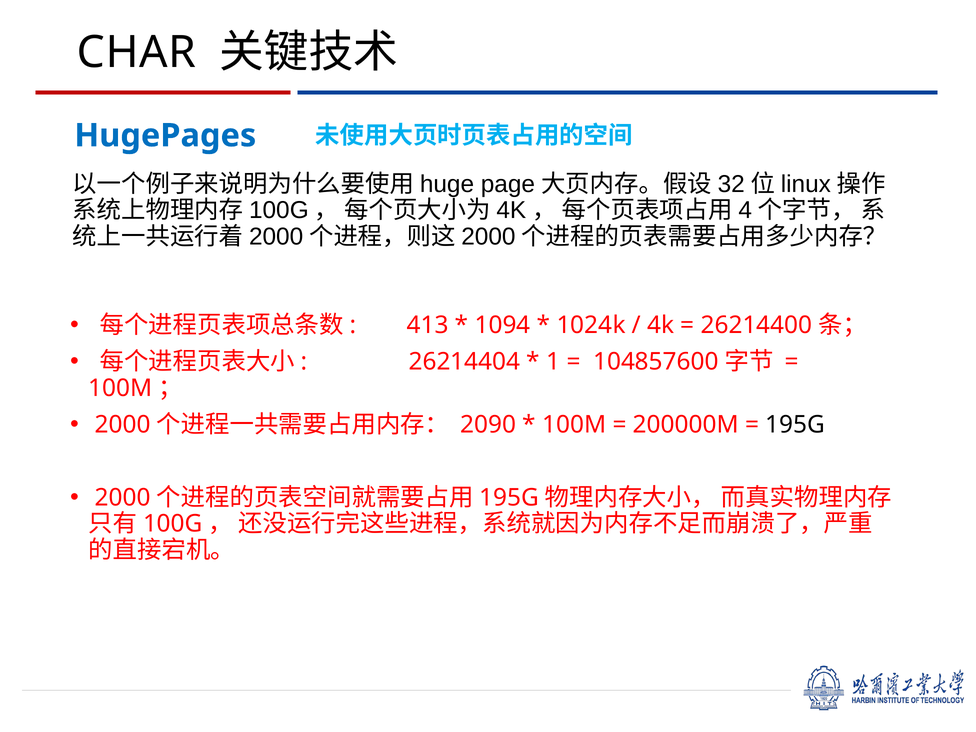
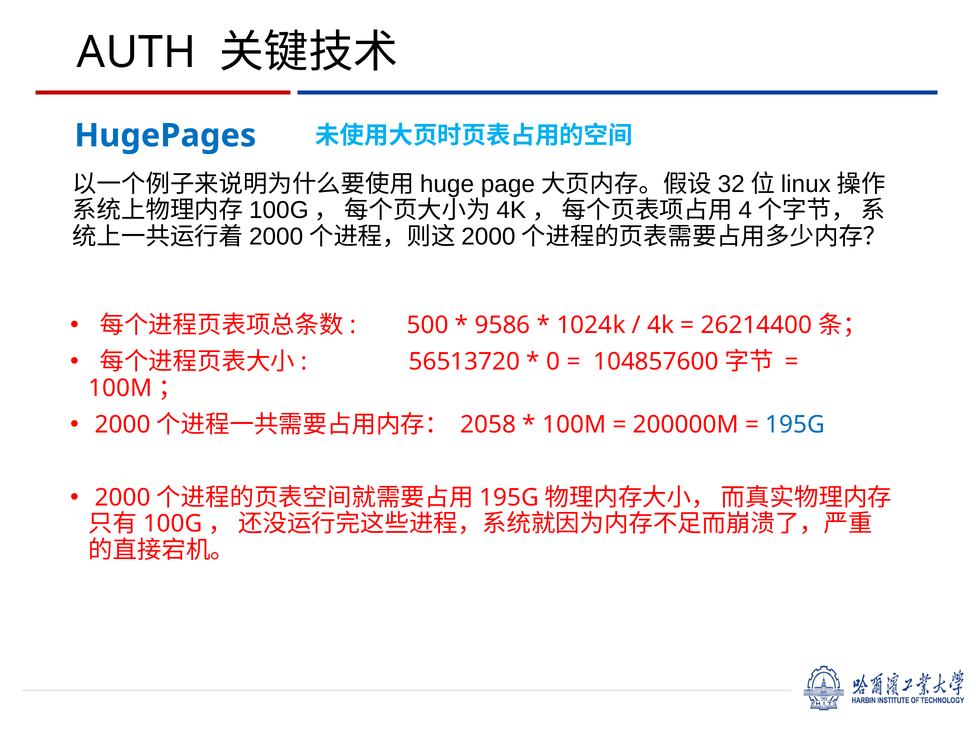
CHAR: CHAR -> AUTH (137, 52)
413: 413 -> 500 (428, 325)
1094: 1094 -> 9586 (503, 325)
26214404: 26214404 -> 56513720 (464, 362)
1: 1 -> 0 (553, 362)
2090: 2090 -> 2058 (488, 425)
195G colour: black -> blue (795, 425)
